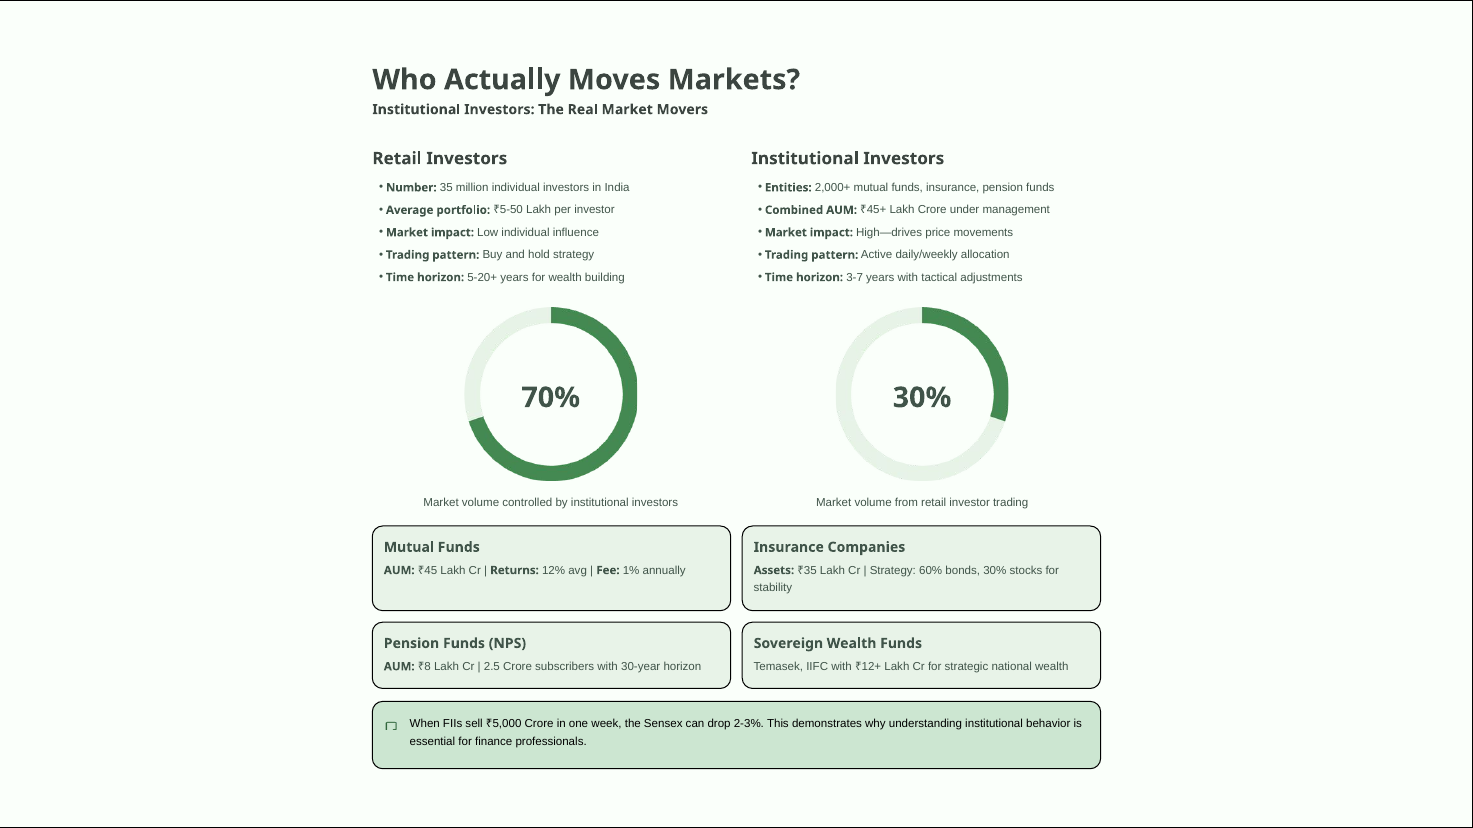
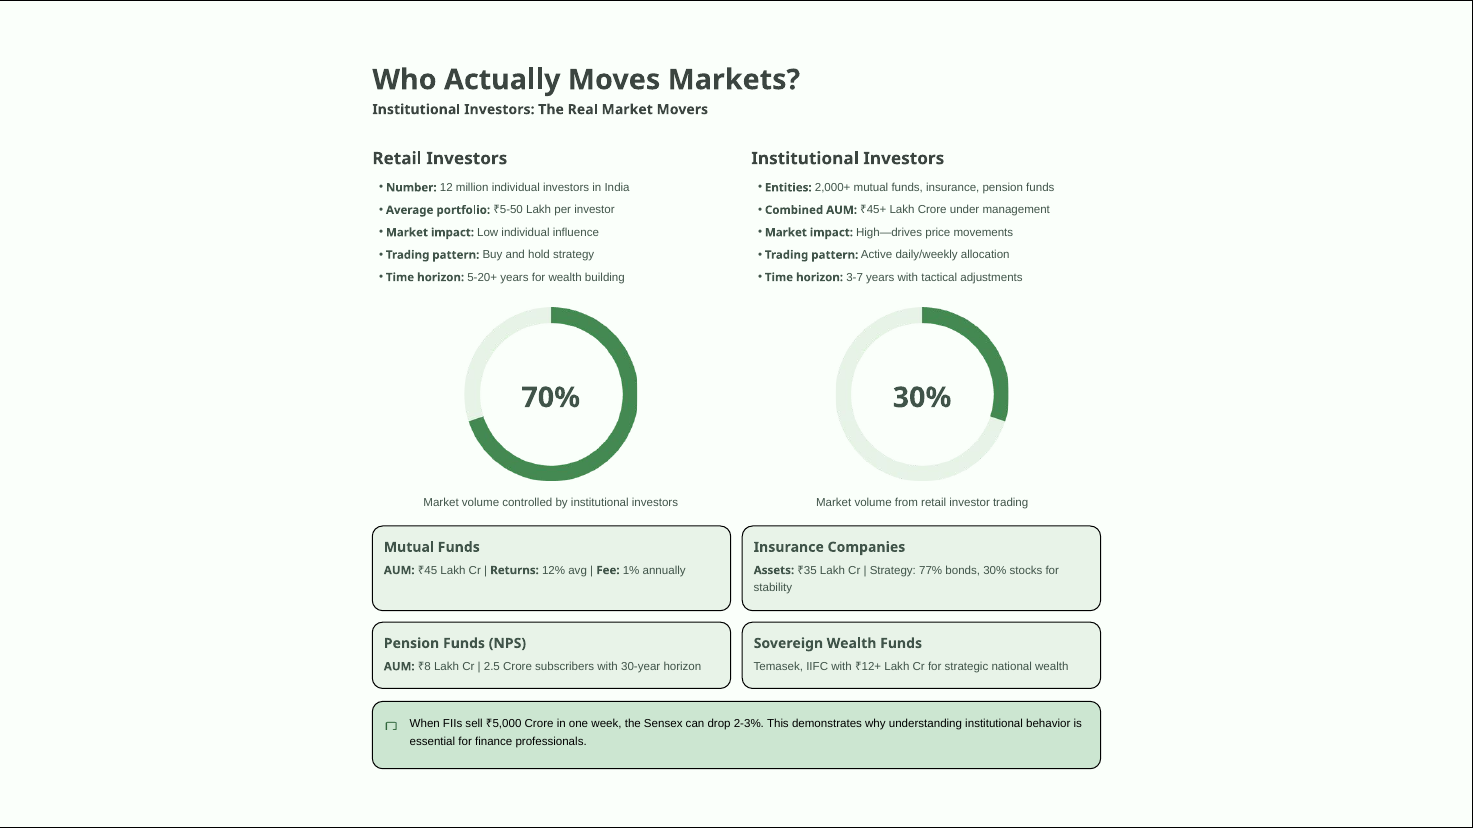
Number 35: 35 -> 12 (446, 188)
60%: 60% -> 77% (931, 571)
